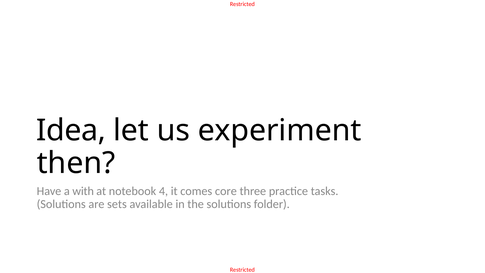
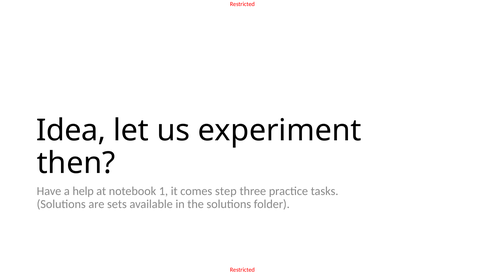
with: with -> help (83, 191)
4: 4 -> 1 (164, 191)
core: core -> step (226, 191)
